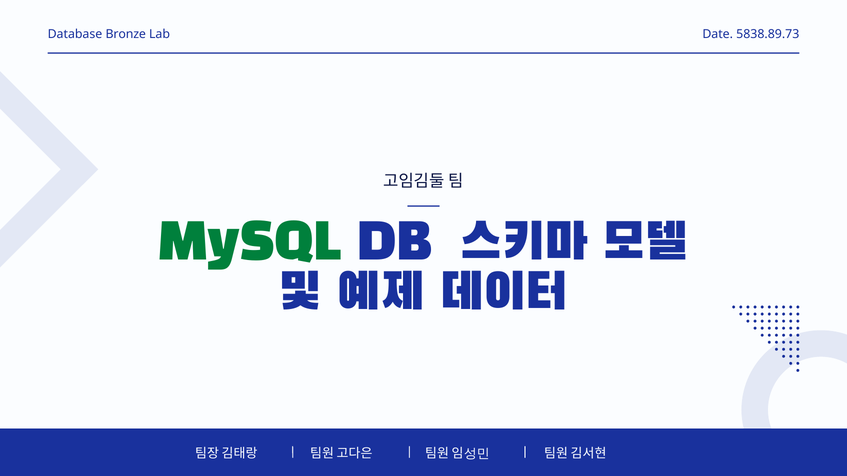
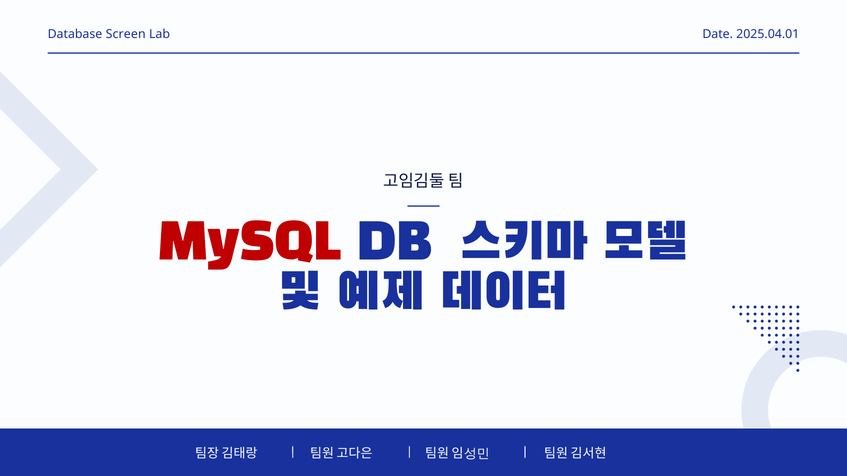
Bronze: Bronze -> Screen (126, 34)
5838.89.73: 5838.89.73 -> 2025.04.01 (768, 34)
MySQL colour: green -> red (250, 243)
